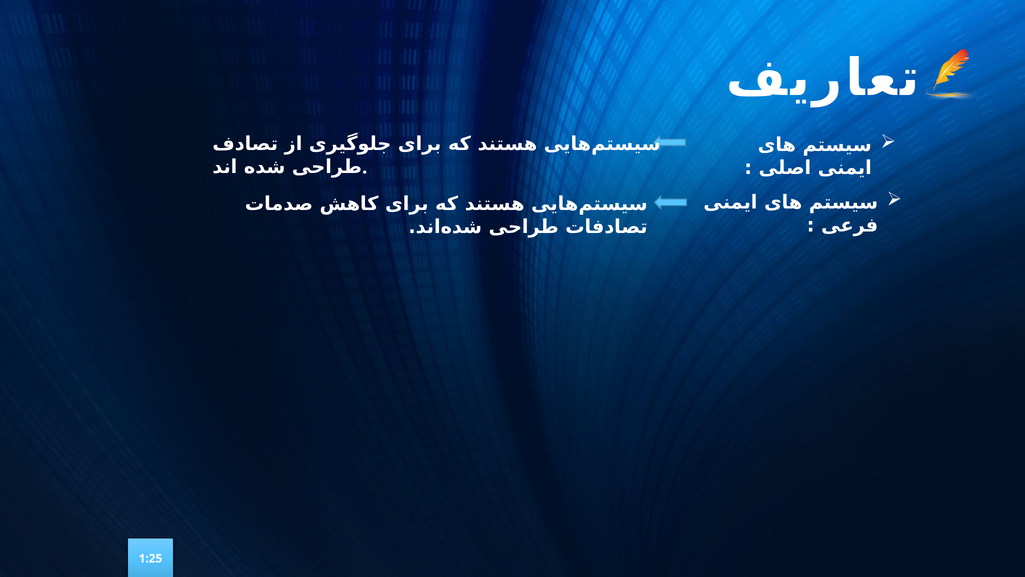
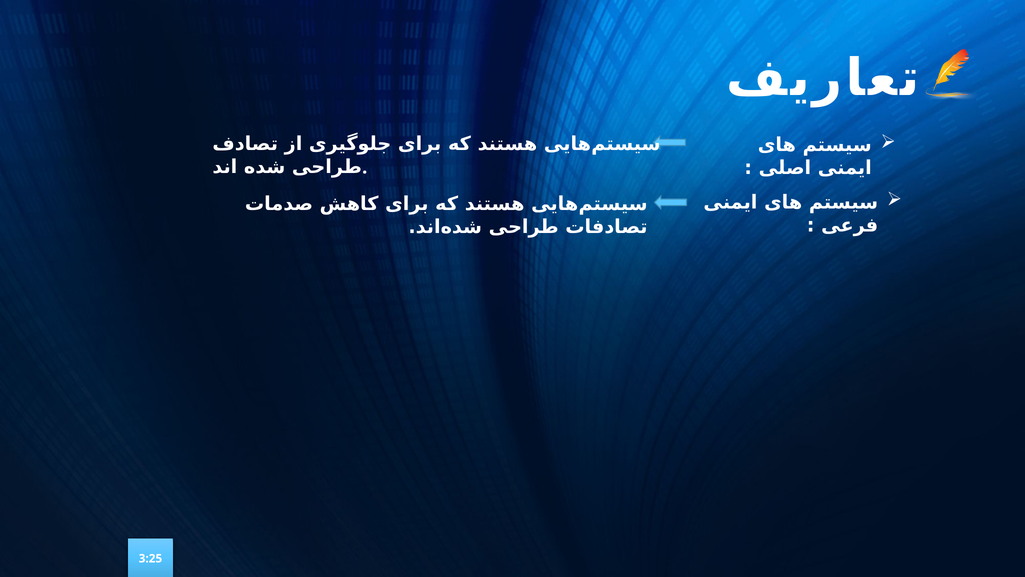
1:25: 1:25 -> 3:25 (150, 558)
